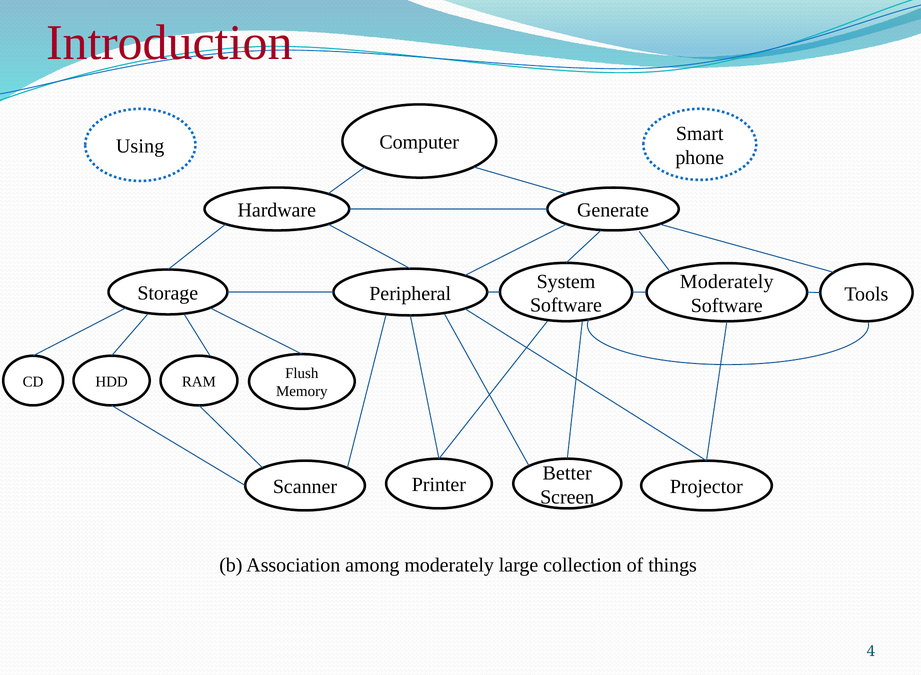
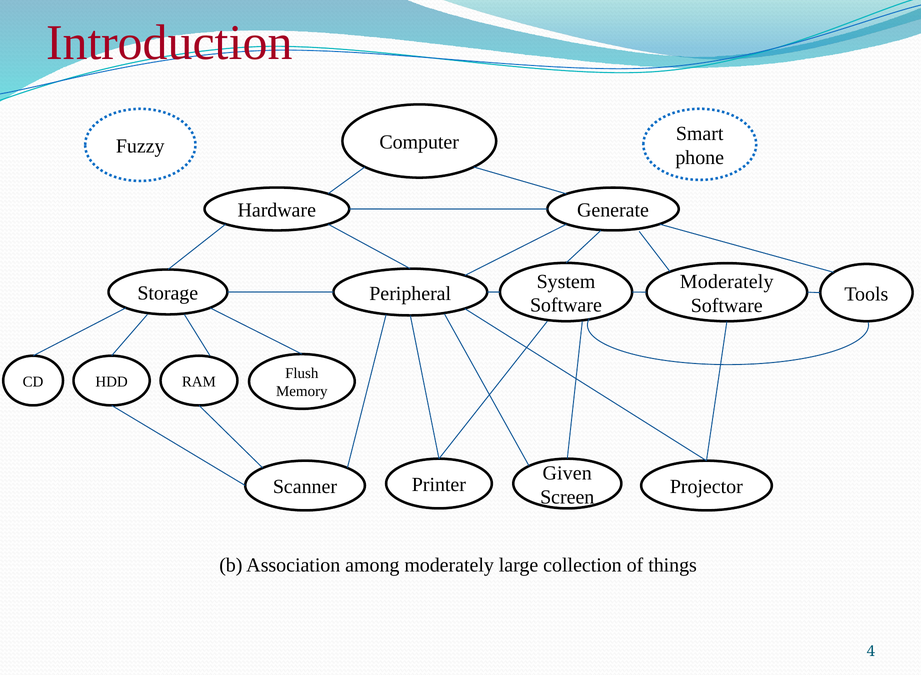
Using: Using -> Fuzzy (140, 146)
Better: Better -> Given (567, 473)
